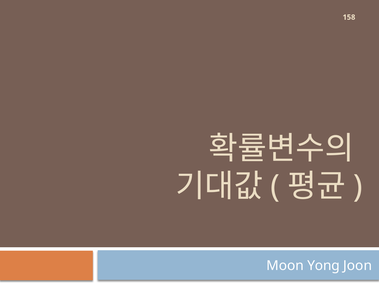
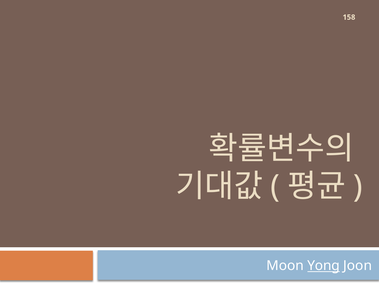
Yong underline: none -> present (324, 266)
